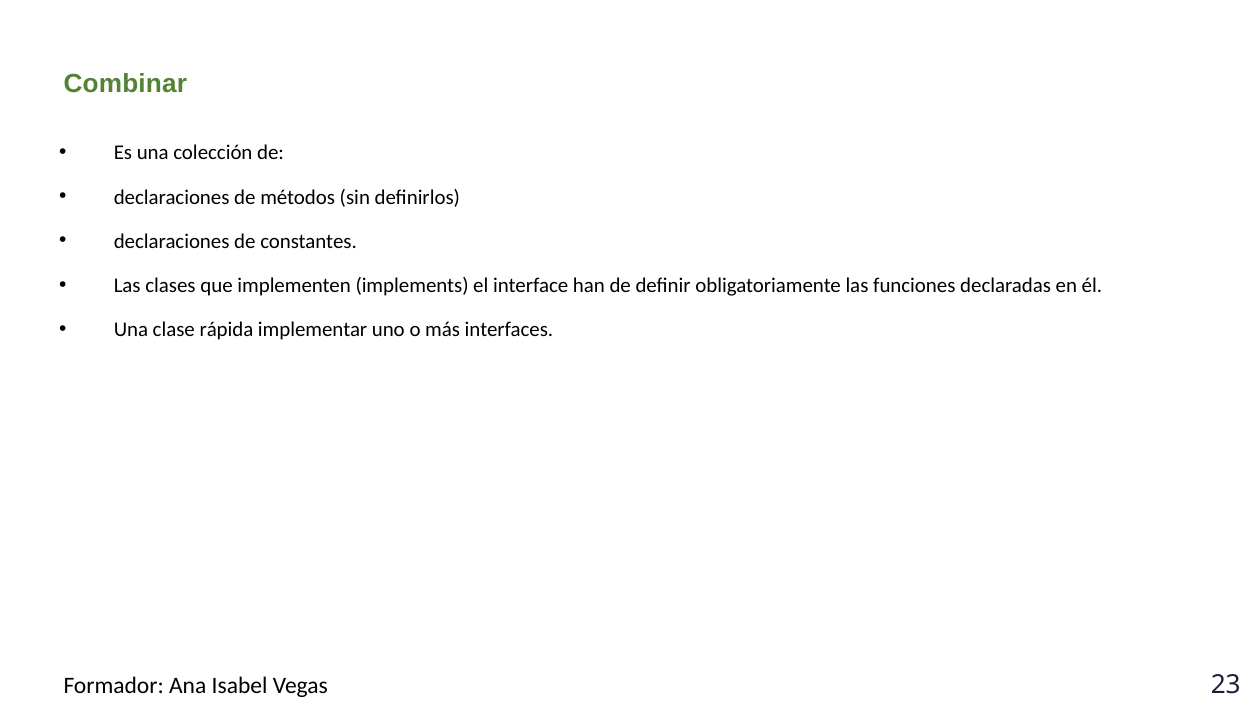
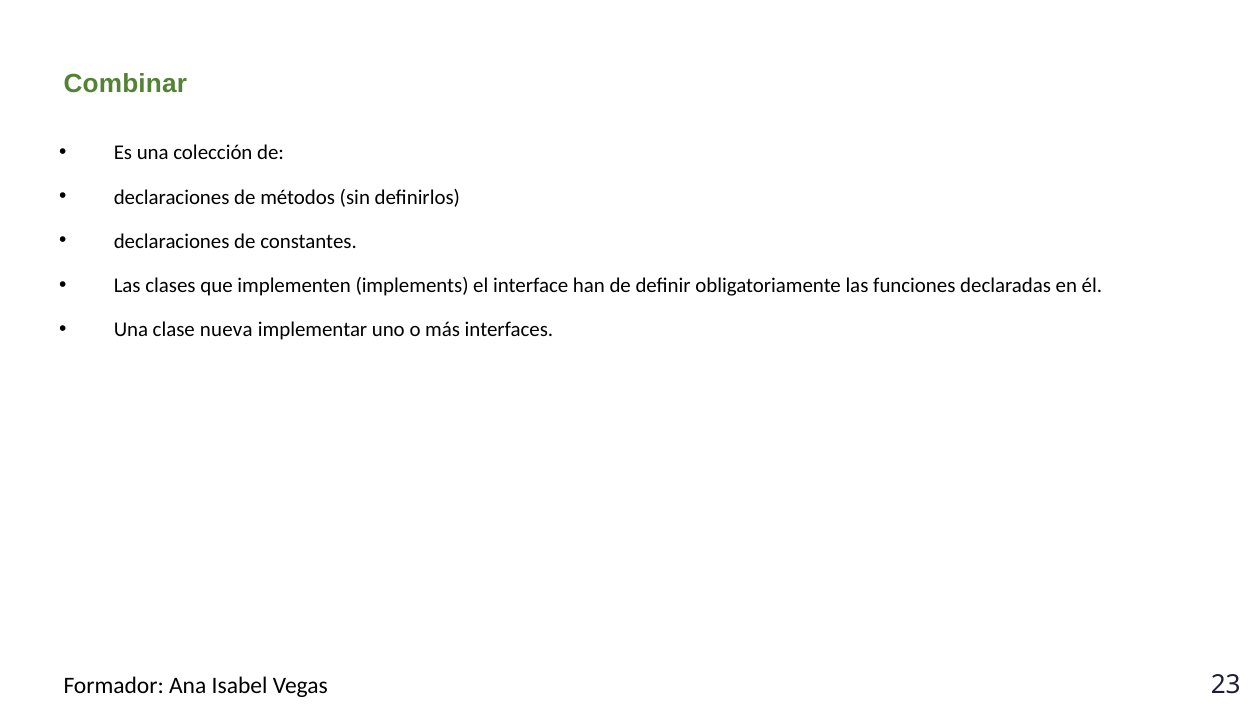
rápida: rápida -> nueva (226, 329)
